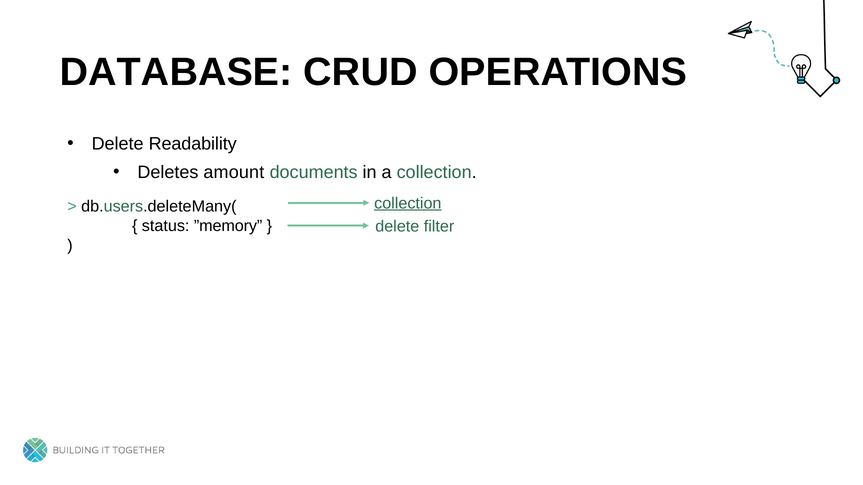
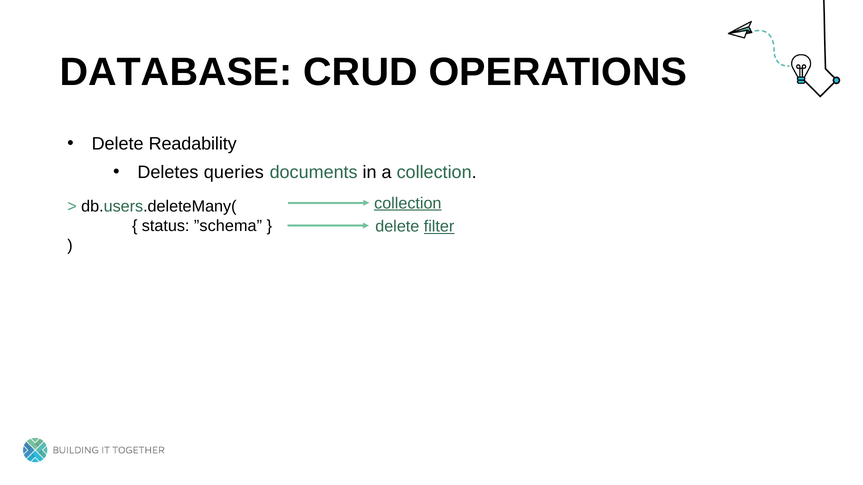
amount: amount -> queries (234, 172)
”memory: ”memory -> ”schema (228, 226)
filter underline: none -> present (439, 227)
